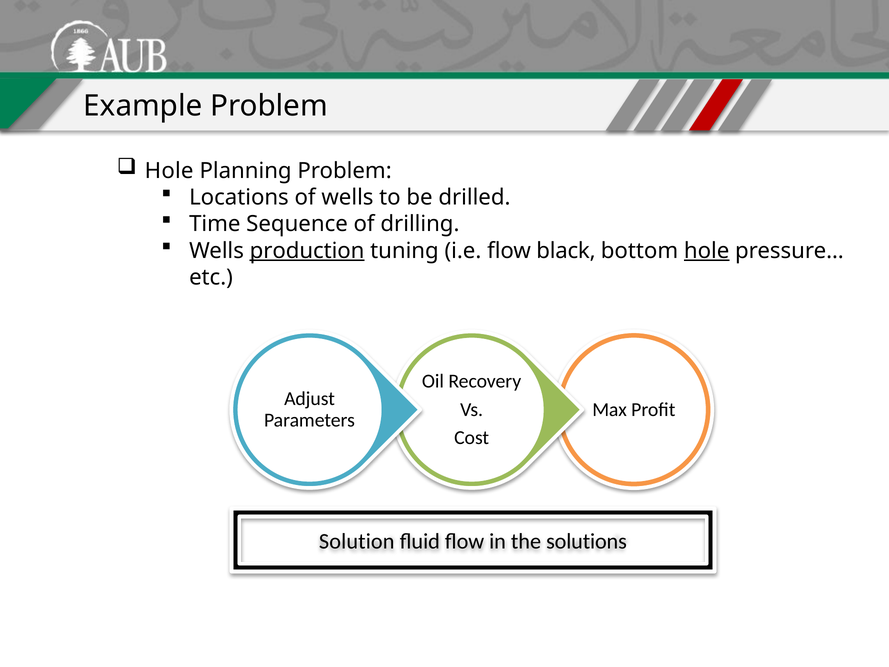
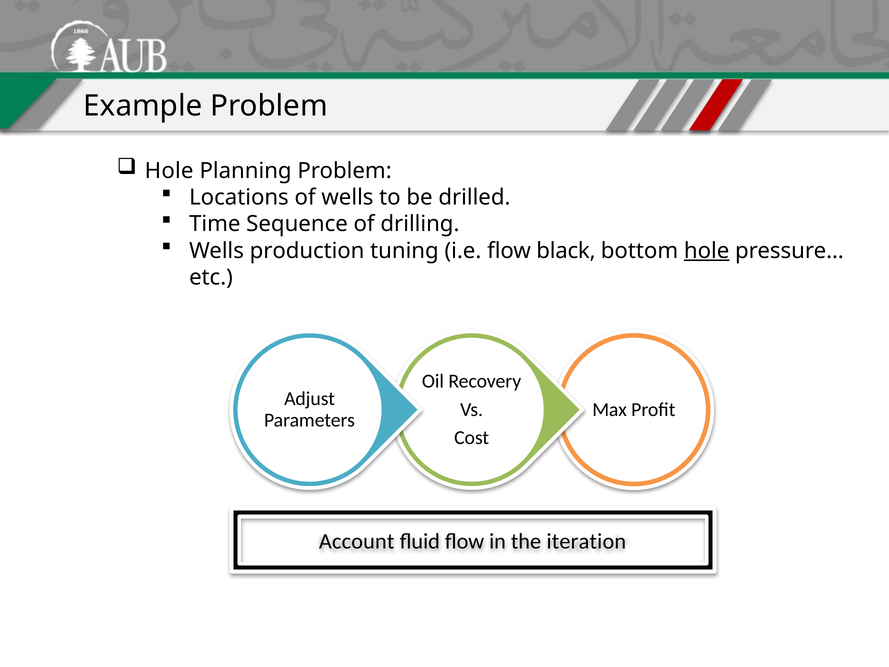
production underline: present -> none (307, 251)
Solution: Solution -> Account (357, 541)
solutions: solutions -> iteration (586, 541)
